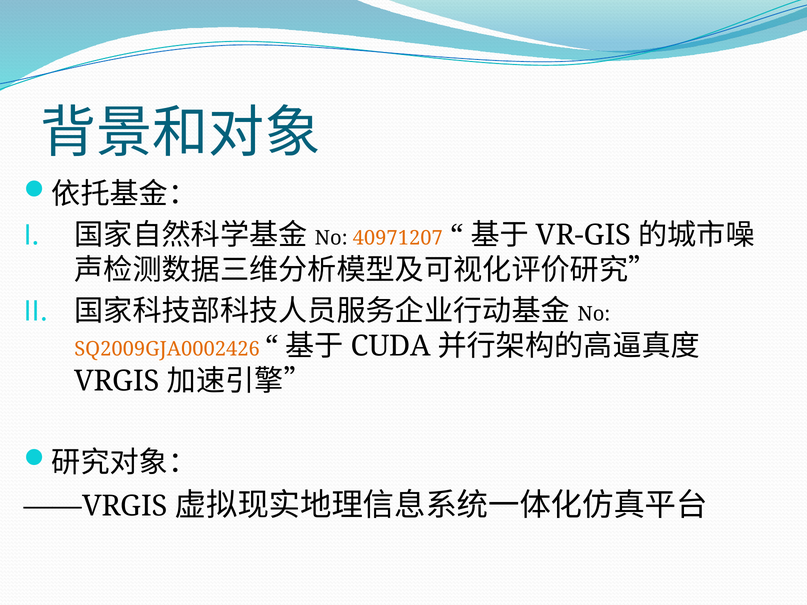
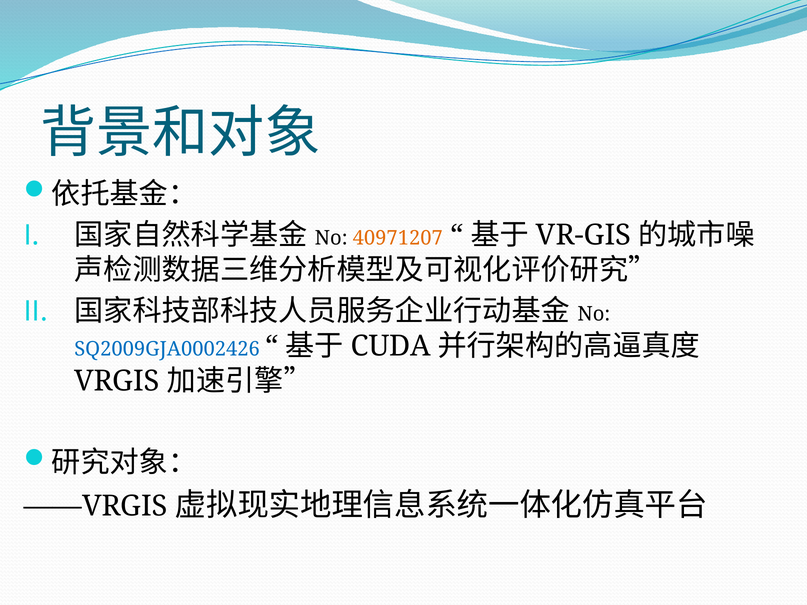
SQ2009GJA0002426 colour: orange -> blue (167, 349)
